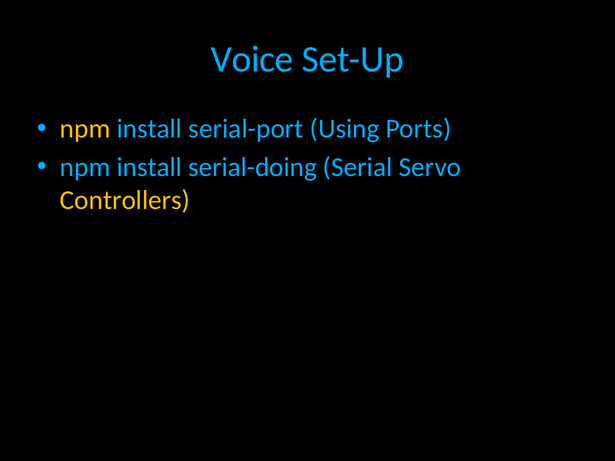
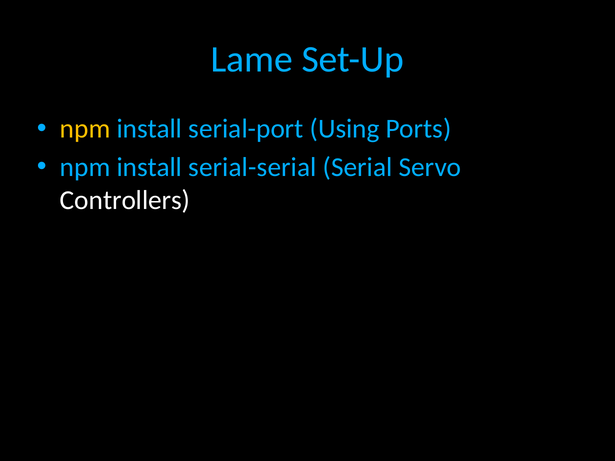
Voice: Voice -> Lame (252, 60)
serial-doing: serial-doing -> serial-serial (253, 167)
Controllers colour: yellow -> white (125, 200)
